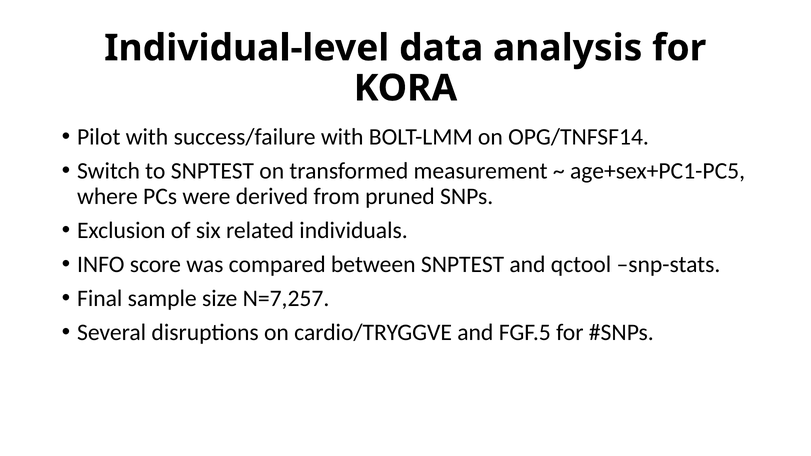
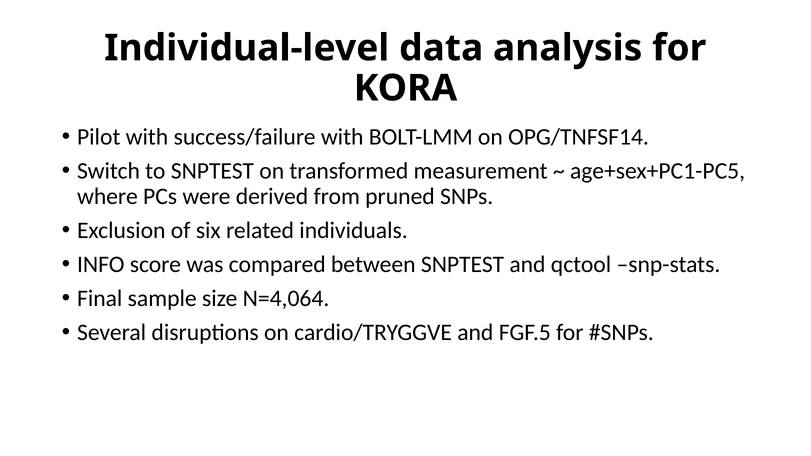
N=7,257: N=7,257 -> N=4,064 (286, 299)
